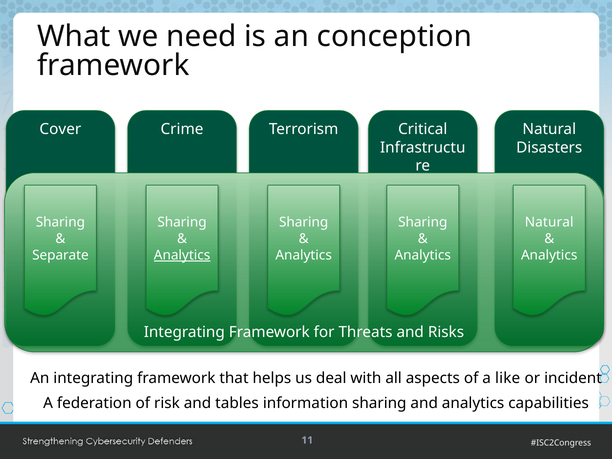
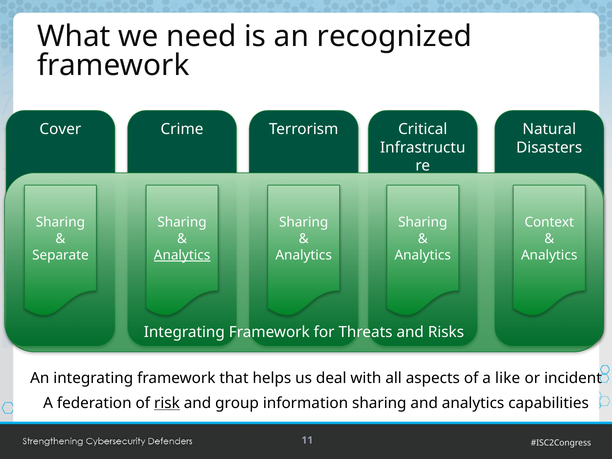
conception: conception -> recognized (394, 37)
Natural: Natural -> Context (549, 222)
risk underline: none -> present (167, 403)
tables: tables -> group (237, 403)
